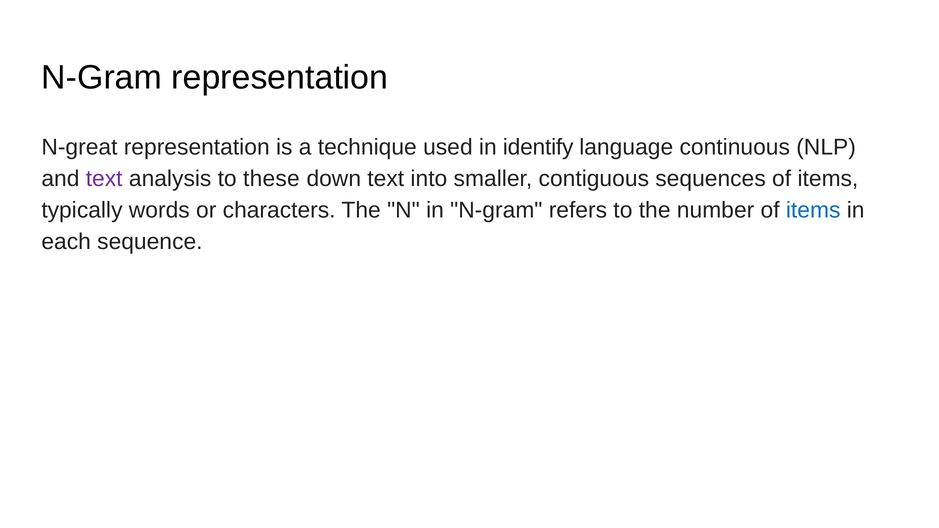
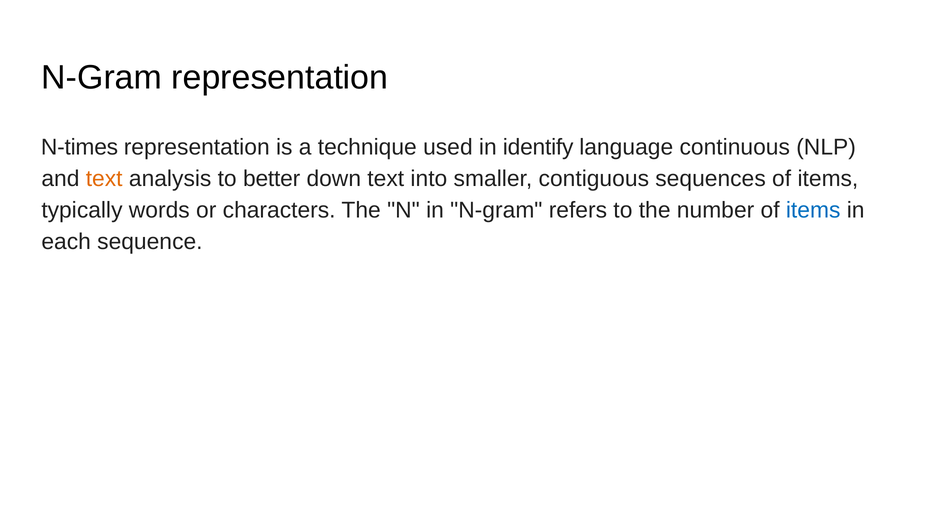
N-great: N-great -> N-times (80, 147)
text colour: purple -> orange (104, 179)
these: these -> better (272, 179)
